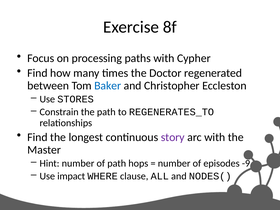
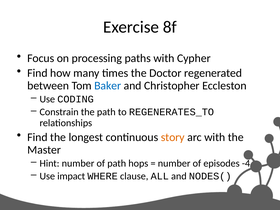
STORES: STORES -> CODING (76, 99)
story colour: purple -> orange (173, 137)
-9: -9 -> -4 (246, 163)
